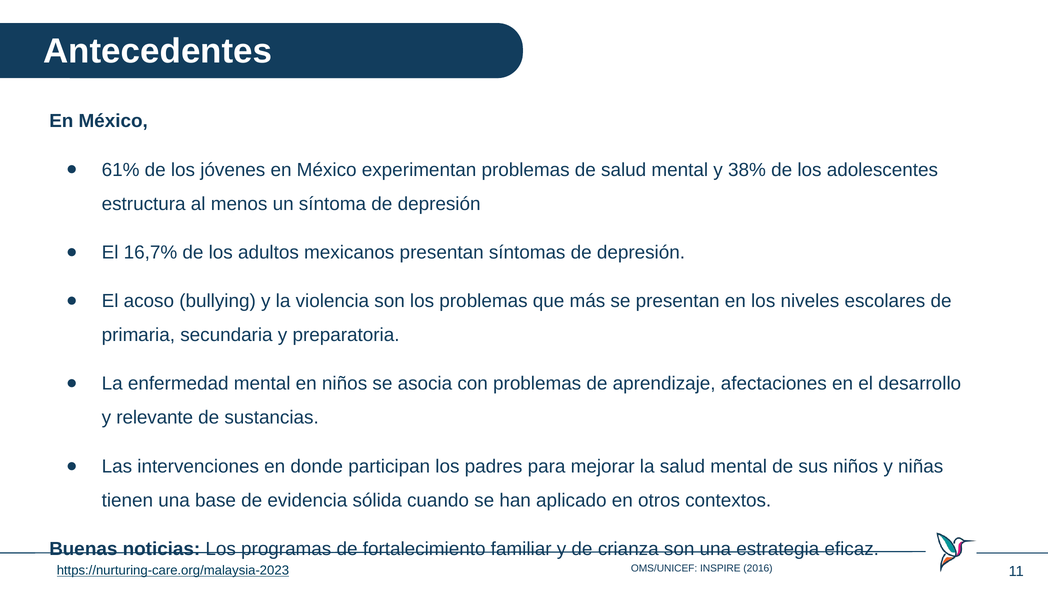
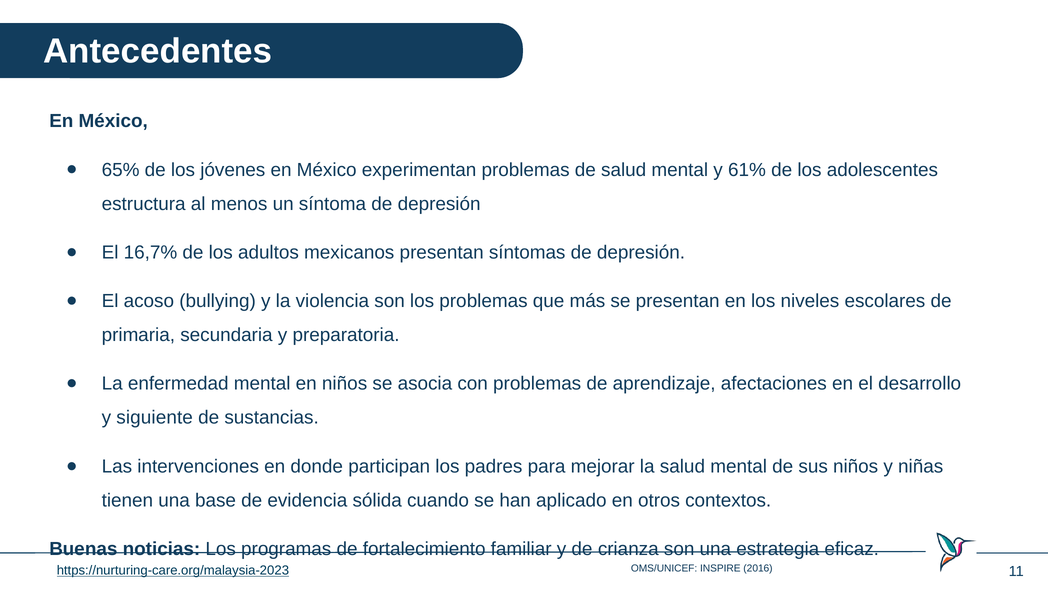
61%: 61% -> 65% (121, 170)
38%: 38% -> 61% (747, 170)
relevante: relevante -> siguiente (155, 418)
